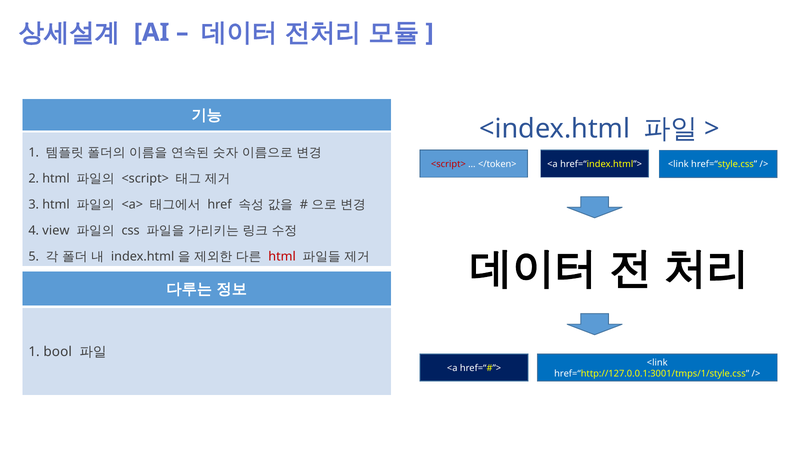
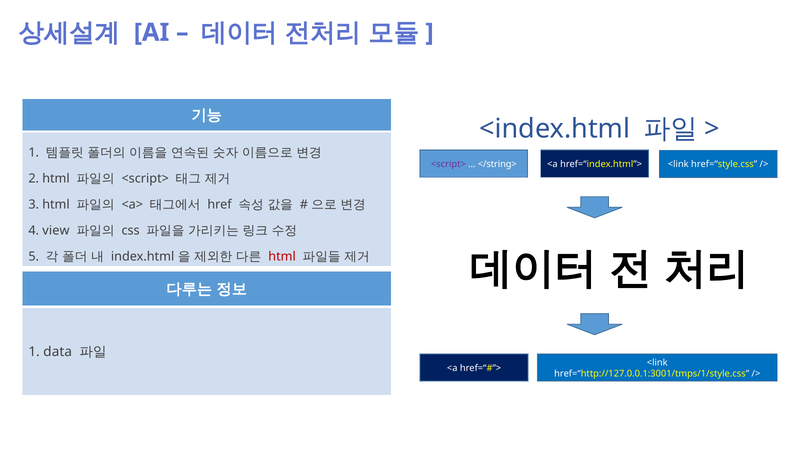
<script> colour: red -> purple (448, 164)
</token>: </token> -> </string> (497, 164)
bool: bool -> data (58, 352)
